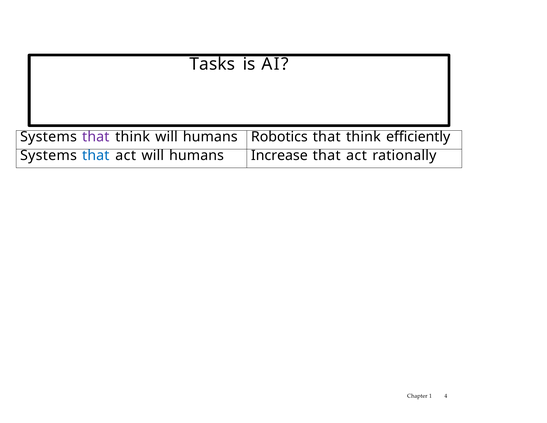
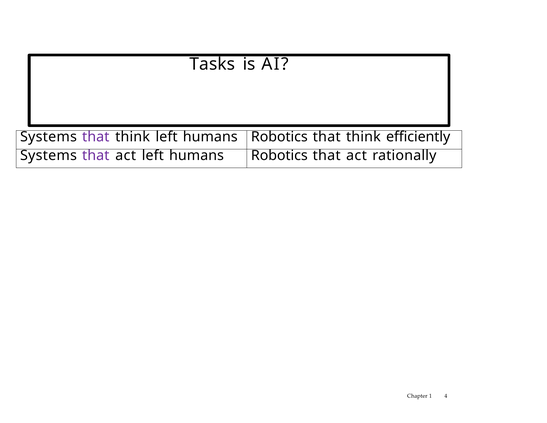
think will: will -> left (167, 137)
that colour: blue -> purple (96, 156)
act will: will -> left (153, 156)
Increase: Increase -> Robotics (279, 156)
